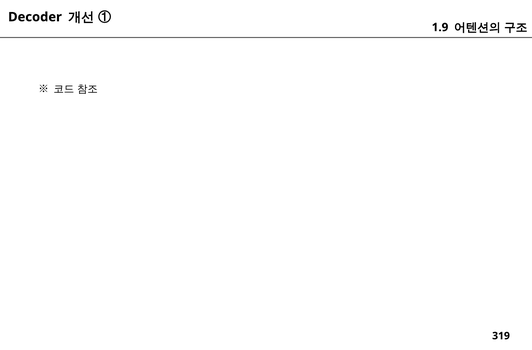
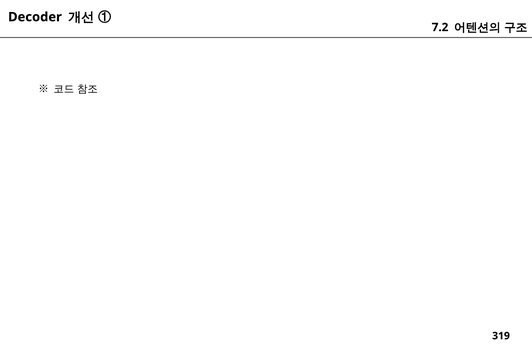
1.9: 1.9 -> 7.2 (440, 27)
